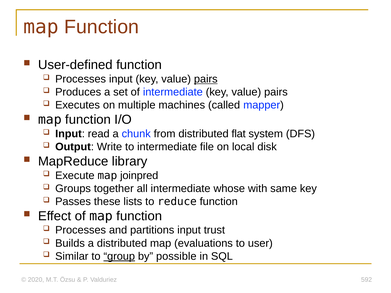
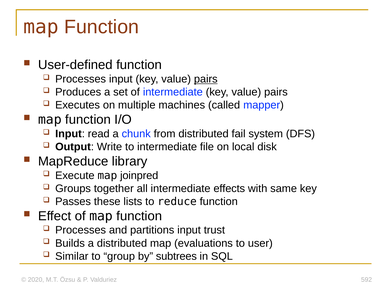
flat: flat -> fail (239, 134)
whose: whose -> effects (229, 189)
group underline: present -> none (119, 256)
possible: possible -> subtrees (176, 256)
